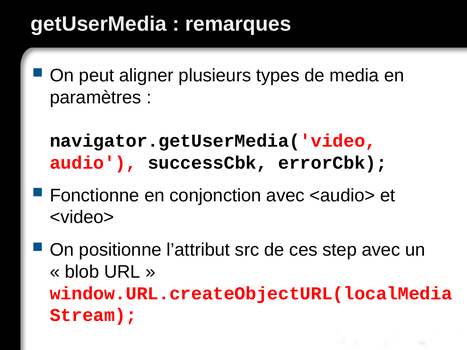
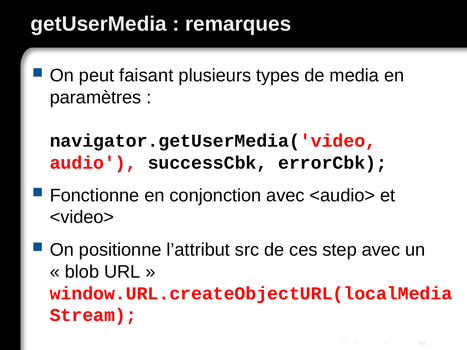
aligner: aligner -> faisant (146, 76)
